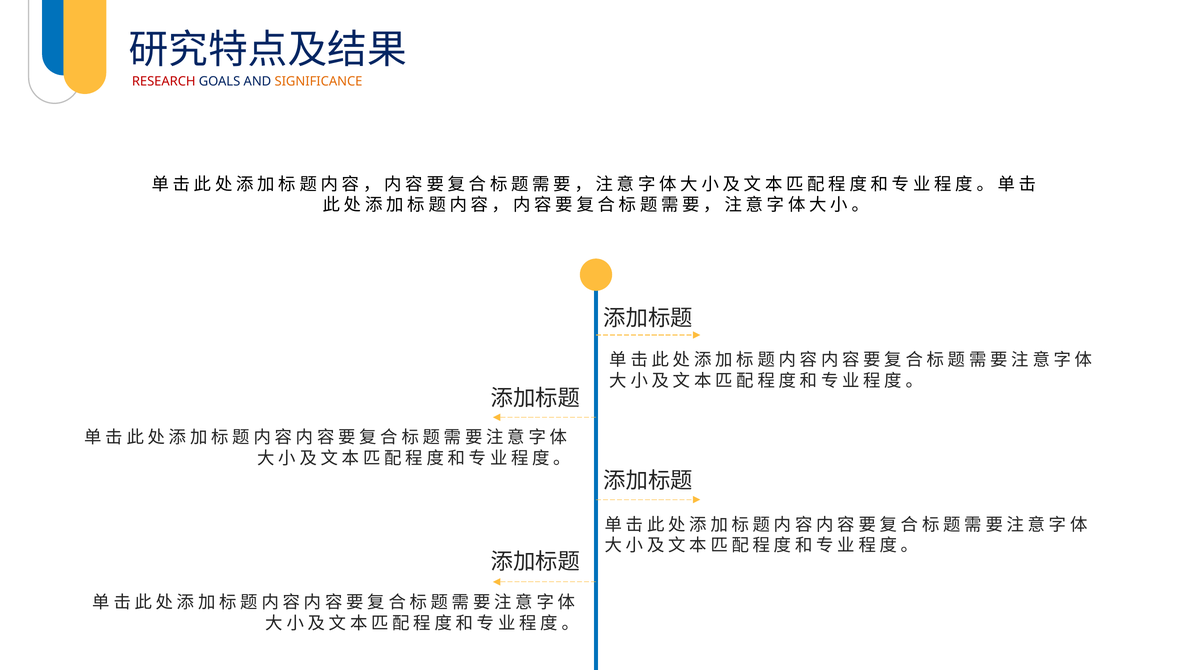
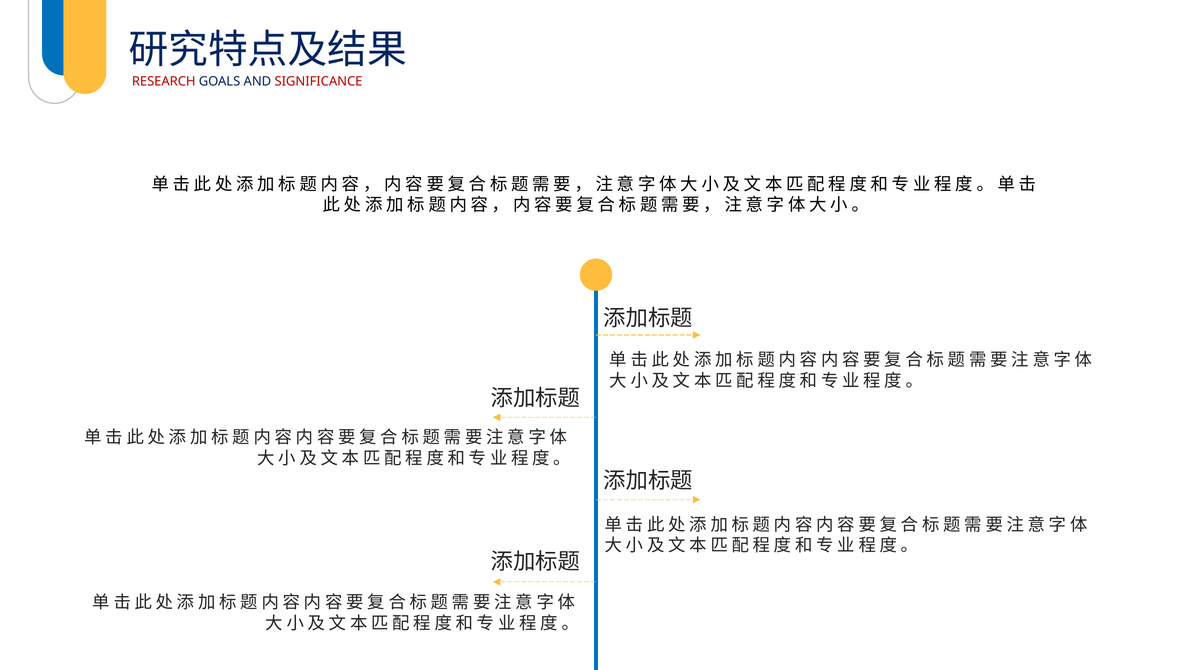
SIGNIFICANCE colour: orange -> red (318, 82)
